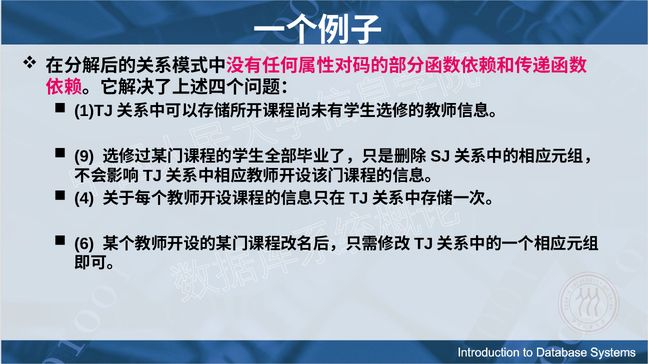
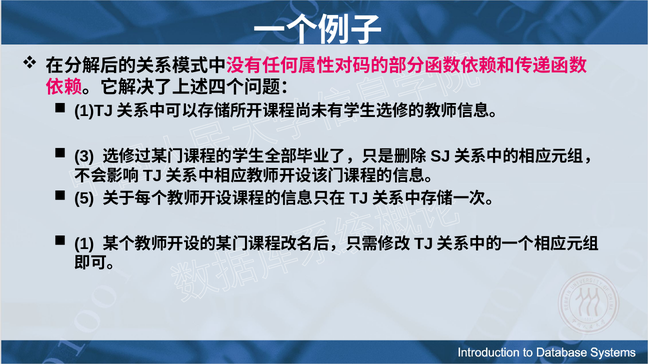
9: 9 -> 3 (84, 157)
4: 4 -> 5 (84, 199)
6: 6 -> 1 (84, 244)
